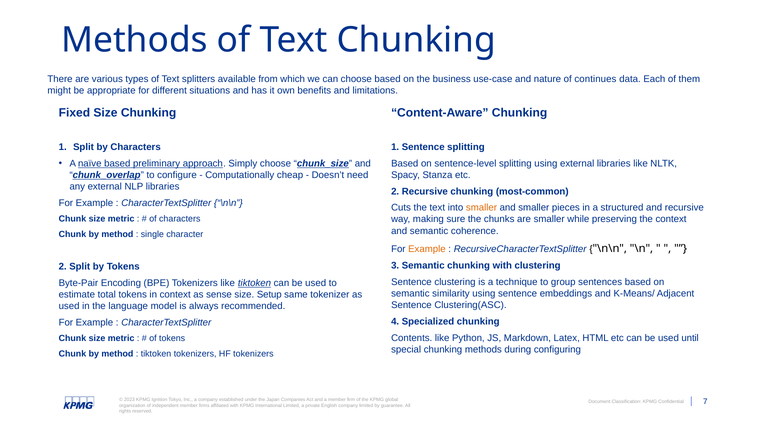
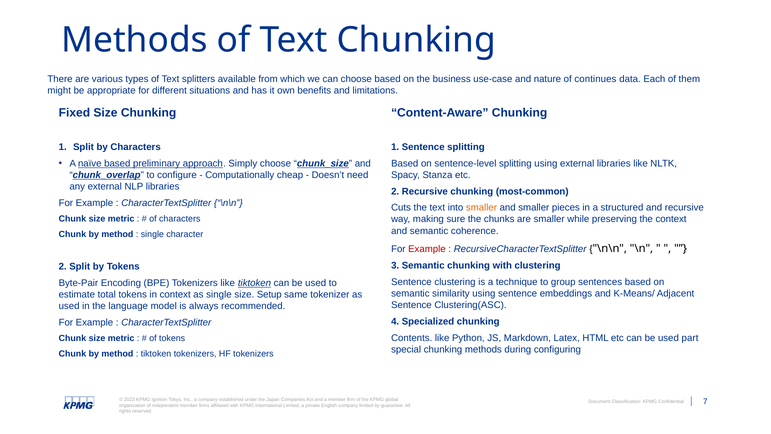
Example colour: orange -> red (427, 249)
as sense: sense -> single (219, 294)
until: until -> part (690, 338)
